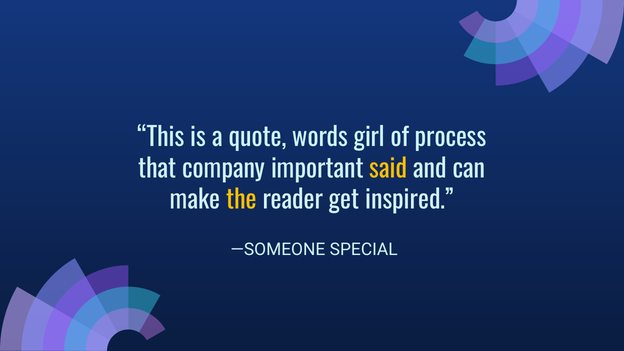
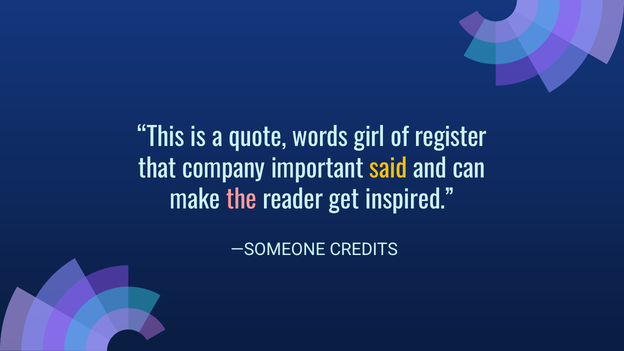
process: process -> register (451, 138)
the colour: yellow -> pink (241, 200)
SPECIAL: SPECIAL -> CREDITS (364, 250)
